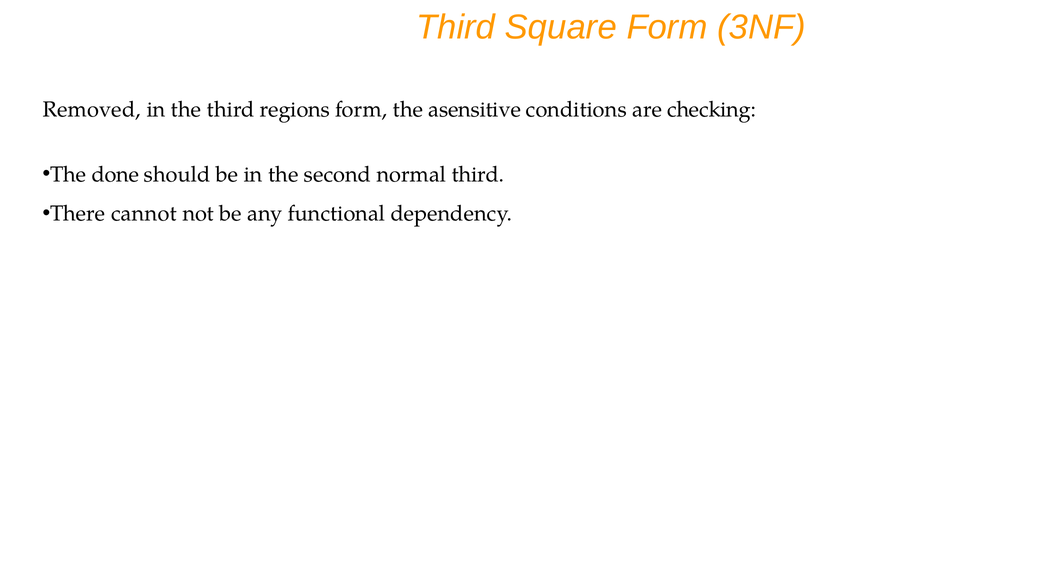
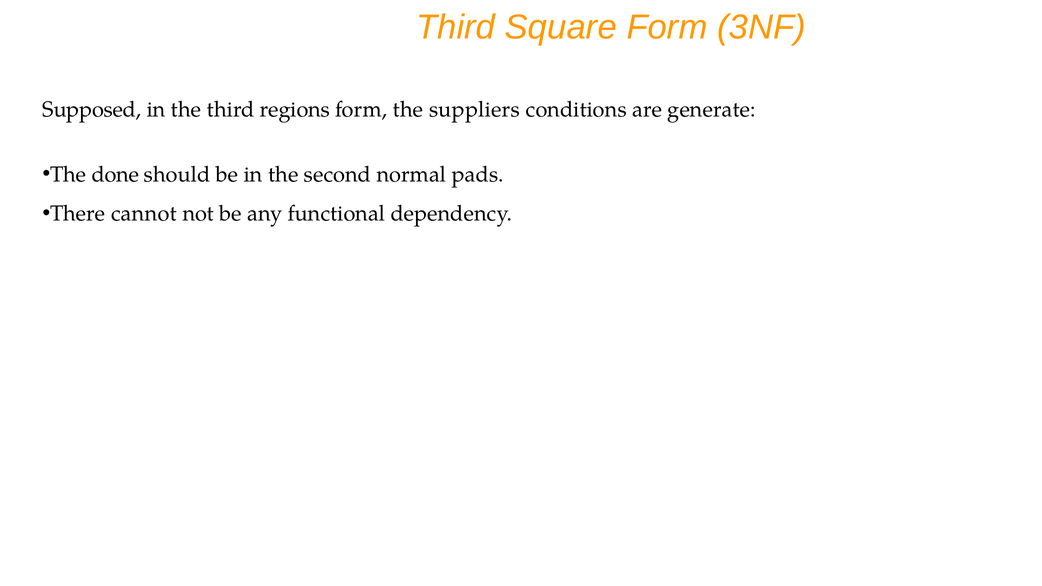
Removed: Removed -> Supposed (92, 109)
asensitive: asensitive -> suppliers (474, 109)
checking: checking -> generate (712, 109)
normal third: third -> pads (478, 175)
